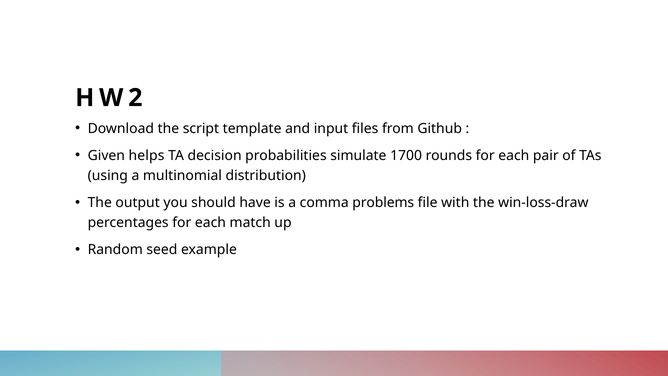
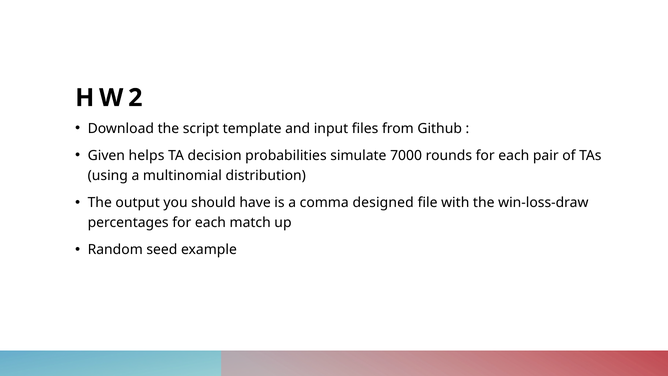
1700: 1700 -> 7000 (406, 156)
problems: problems -> designed (383, 203)
